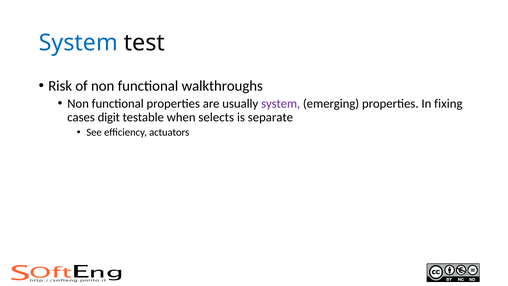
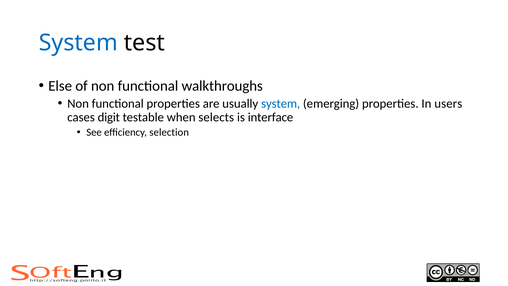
Risk: Risk -> Else (60, 86)
system colour: purple -> blue (281, 103)
fixing: fixing -> users (448, 103)
separate: separate -> interface (270, 117)
actuators: actuators -> selection (169, 132)
